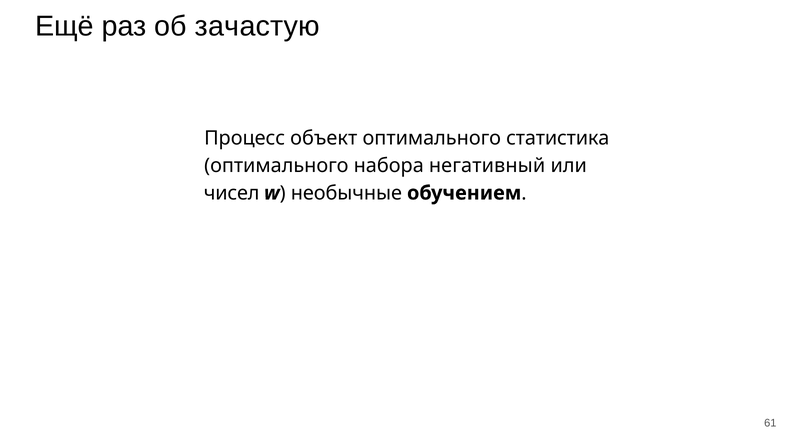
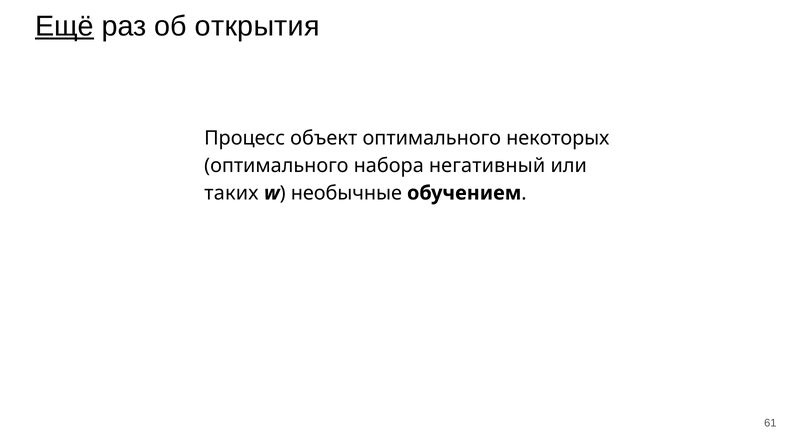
Ещё underline: none -> present (64, 26)
зачастую: зачастую -> открытия (257, 26)
статистика: статистика -> некоторых (558, 138)
чисел: чисел -> таких (231, 193)
